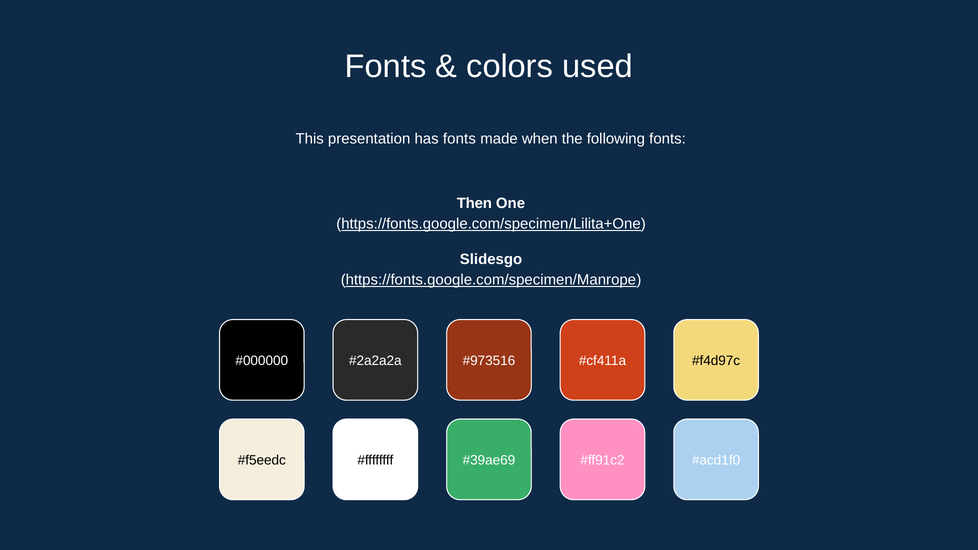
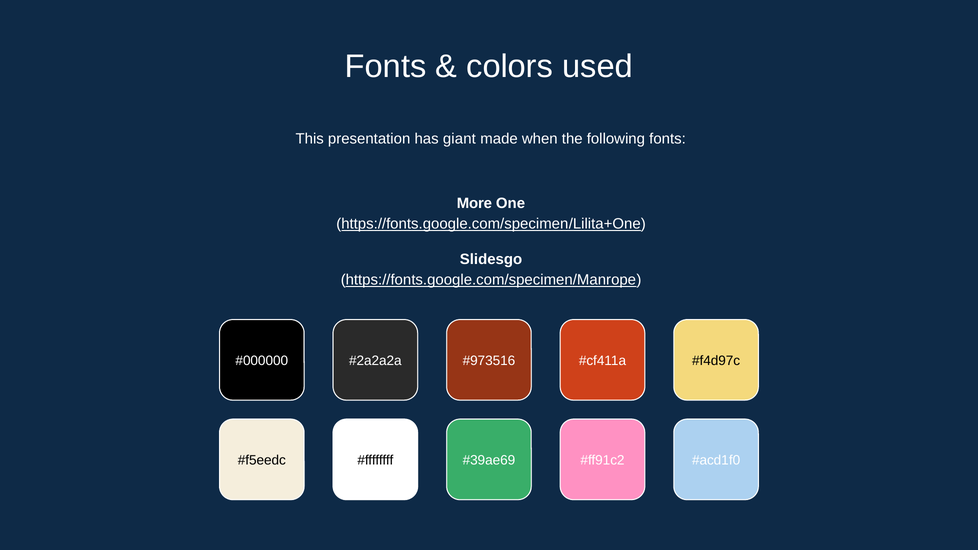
has fonts: fonts -> giant (459, 139)
Then: Then -> More (474, 203)
